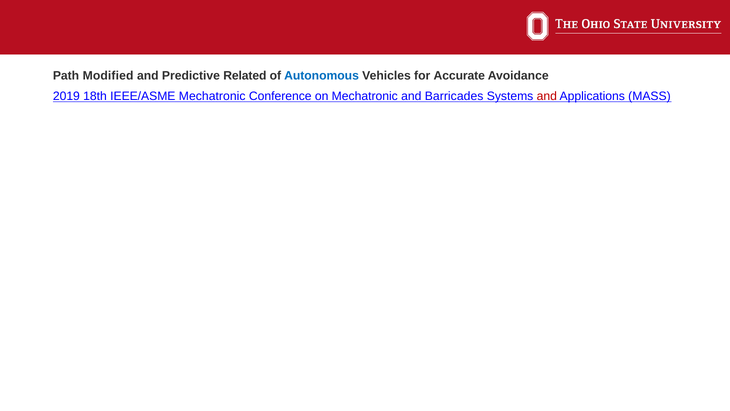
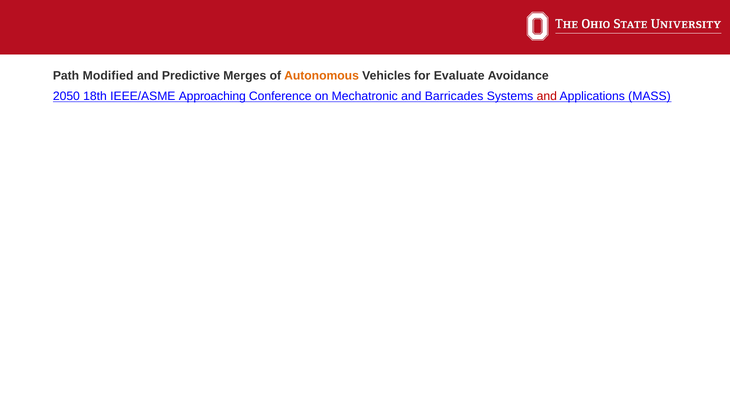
Related: Related -> Merges (245, 76)
Autonomous colour: blue -> orange (322, 76)
Accurate: Accurate -> Evaluate (459, 76)
2019: 2019 -> 2050 (66, 96)
IEEE/ASME Mechatronic: Mechatronic -> Approaching (212, 96)
